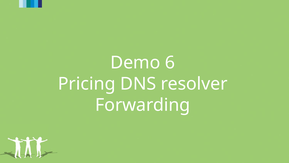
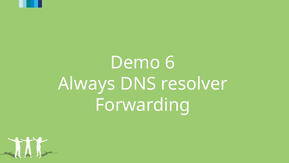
Pricing: Pricing -> Always (87, 84)
